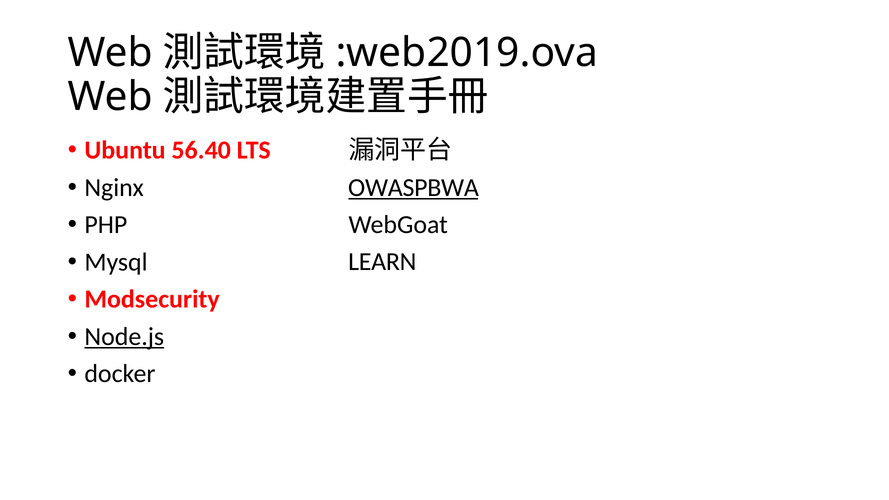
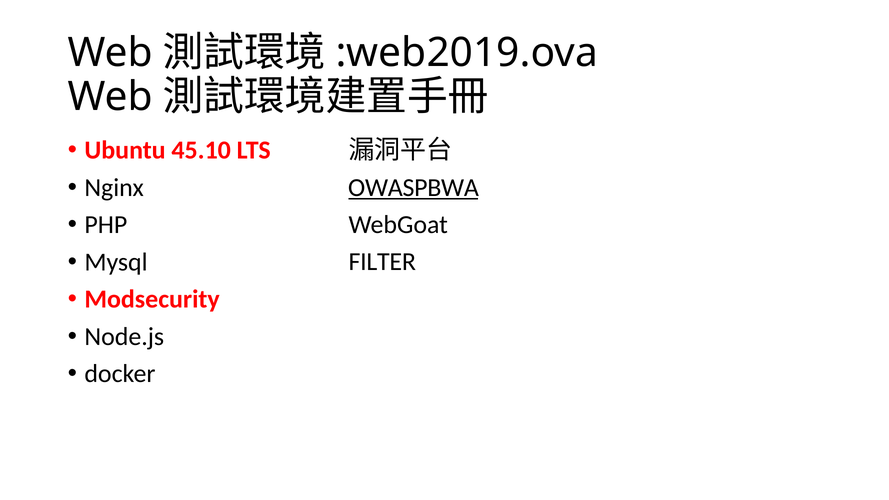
56.40: 56.40 -> 45.10 (201, 150)
LEARN: LEARN -> FILTER (382, 262)
Node.js underline: present -> none (124, 337)
